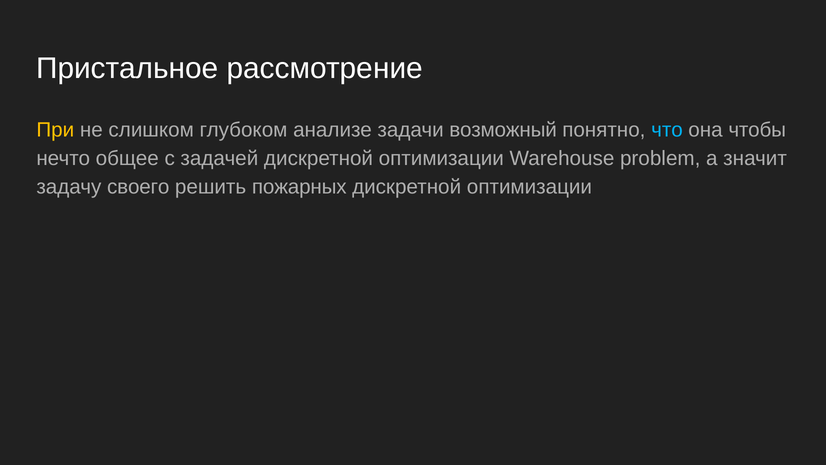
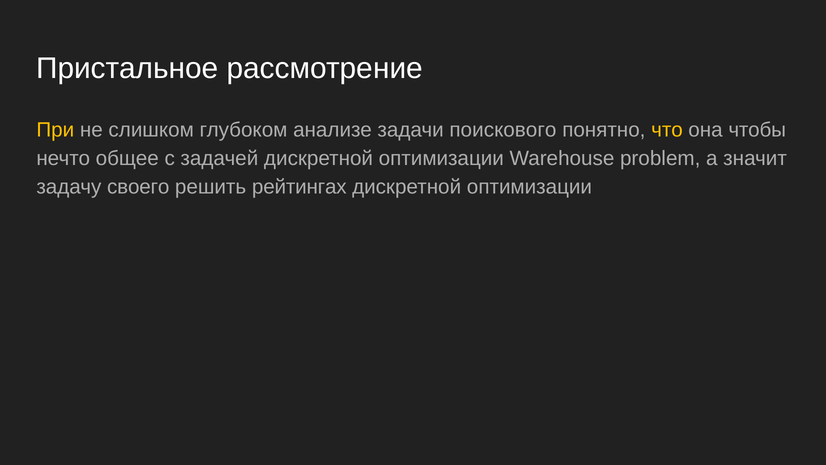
возможный: возможный -> поискового (503, 130)
что colour: light blue -> yellow (667, 130)
пожарных: пожарных -> рейтингах (299, 187)
